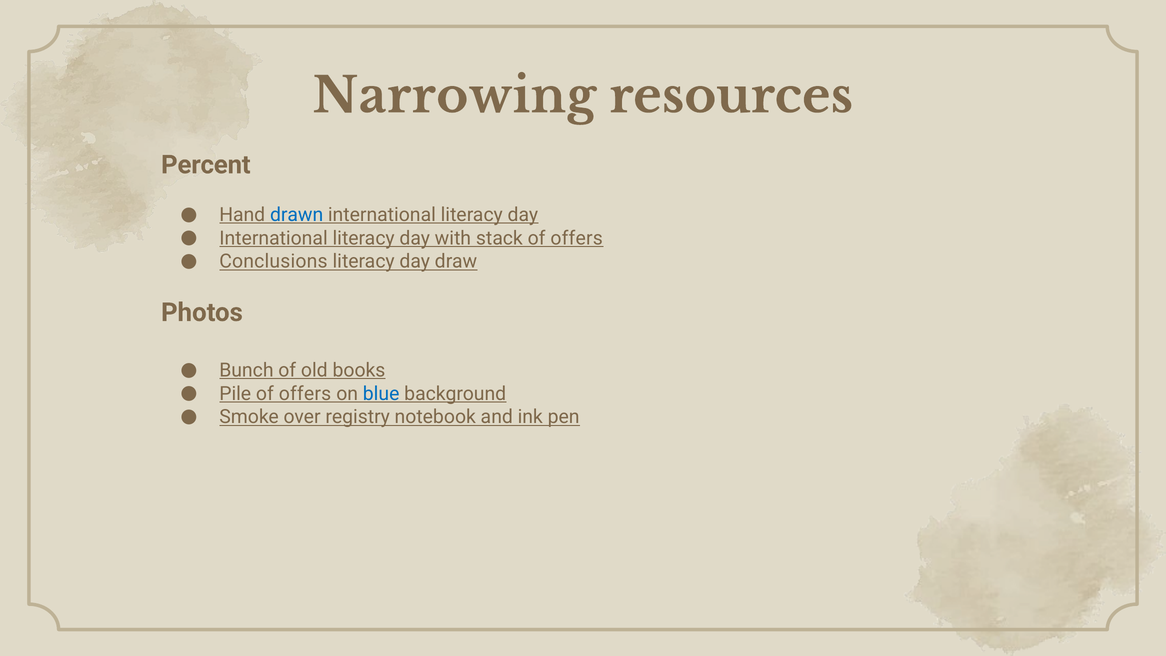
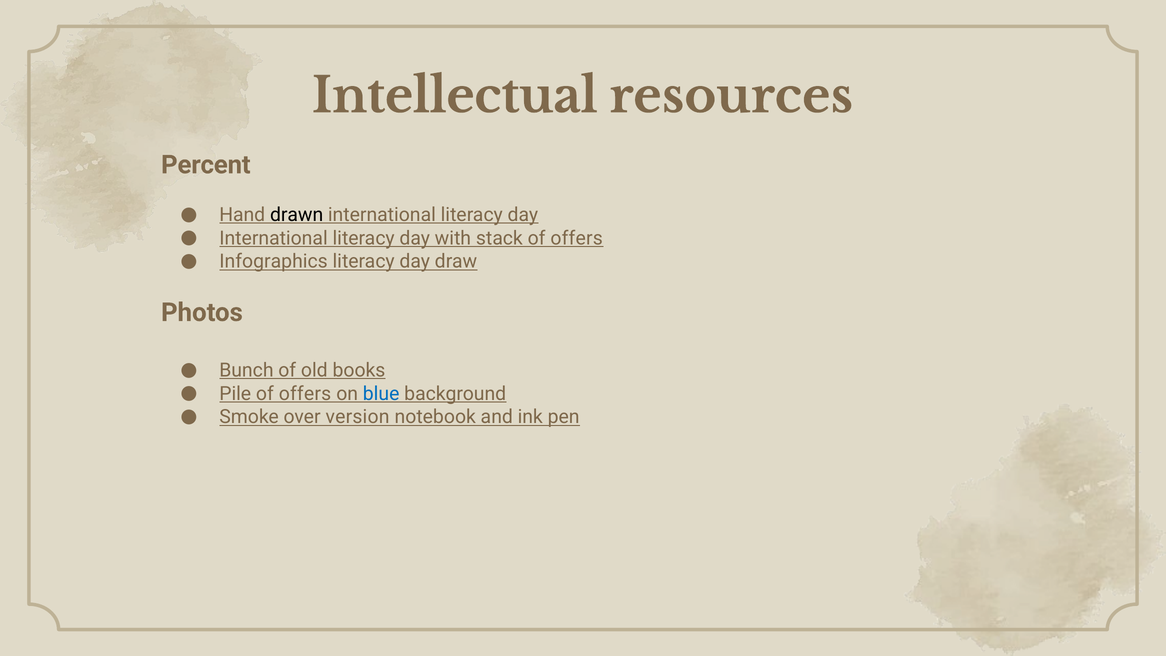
Narrowing: Narrowing -> Intellectual (455, 96)
drawn colour: blue -> black (297, 215)
Conclusions: Conclusions -> Infographics (274, 261)
registry: registry -> version (358, 417)
